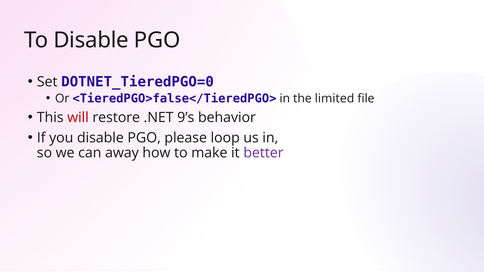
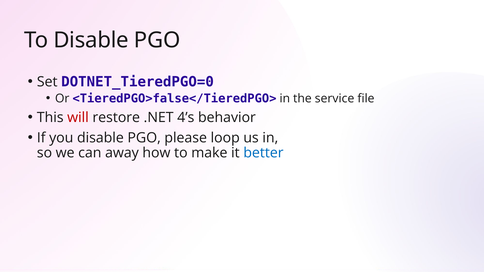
limited: limited -> service (335, 98)
9’s: 9’s -> 4’s (186, 118)
better colour: purple -> blue (263, 153)
